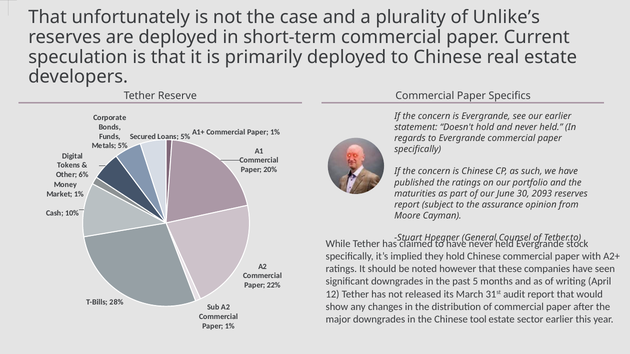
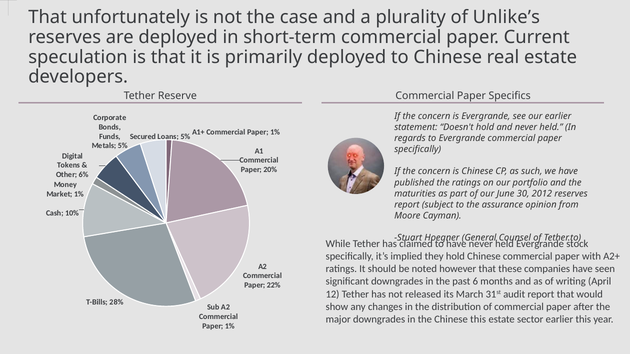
2093: 2093 -> 2012 (542, 194)
5: 5 -> 6 (475, 282)
Chinese tool: tool -> this (478, 320)
